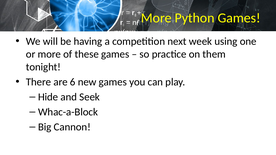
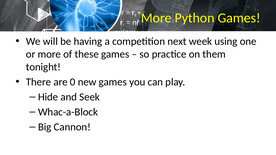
6: 6 -> 0 (73, 82)
